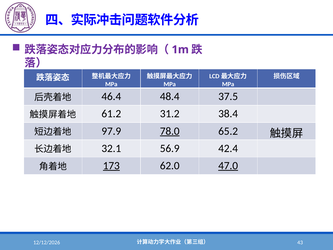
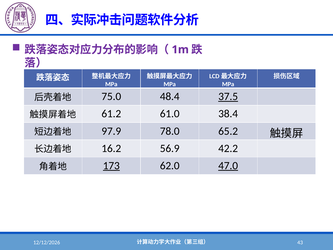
46.4: 46.4 -> 75.0 (111, 96)
37.5 underline: none -> present (228, 96)
31.2: 31.2 -> 61.0 (170, 114)
78.0 underline: present -> none (170, 131)
32.1: 32.1 -> 16.2 (111, 148)
42.4: 42.4 -> 42.2 (228, 148)
